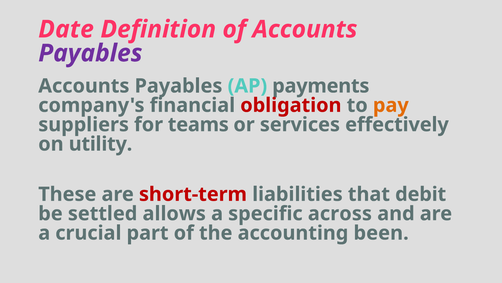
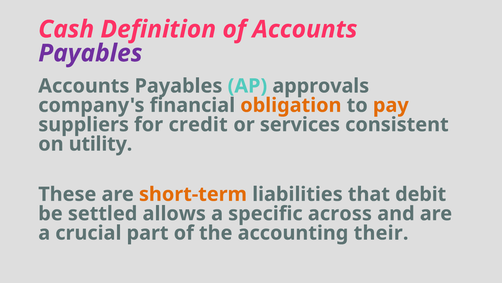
Date: Date -> Cash (66, 29)
payments: payments -> approvals (321, 86)
obligation colour: red -> orange (291, 105)
teams: teams -> credit (198, 124)
effectively: effectively -> consistent (397, 124)
short-term colour: red -> orange (193, 194)
been: been -> their (381, 233)
